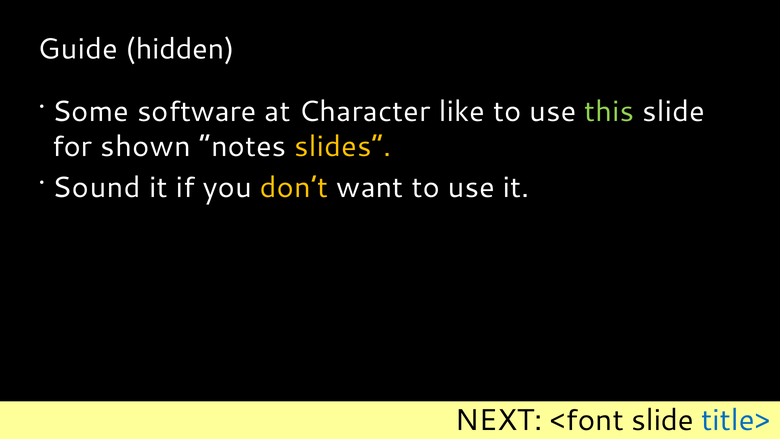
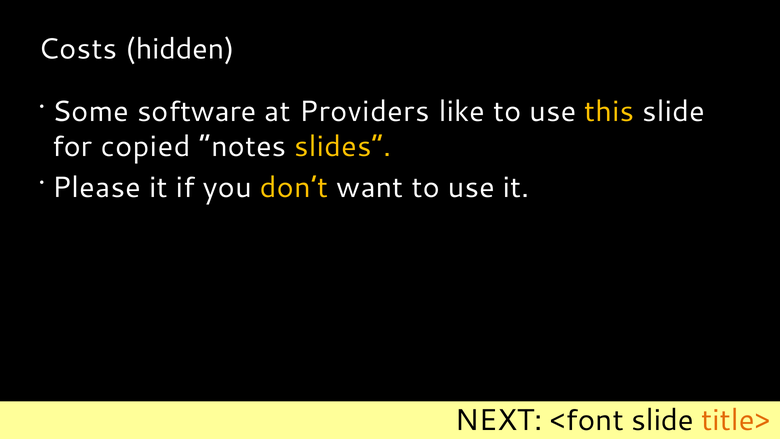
Guide: Guide -> Costs (78, 49)
Character: Character -> Providers (364, 112)
this colour: light green -> yellow (609, 112)
shown: shown -> copied (146, 147)
Sound: Sound -> Please (97, 188)
title> colour: blue -> orange (736, 420)
